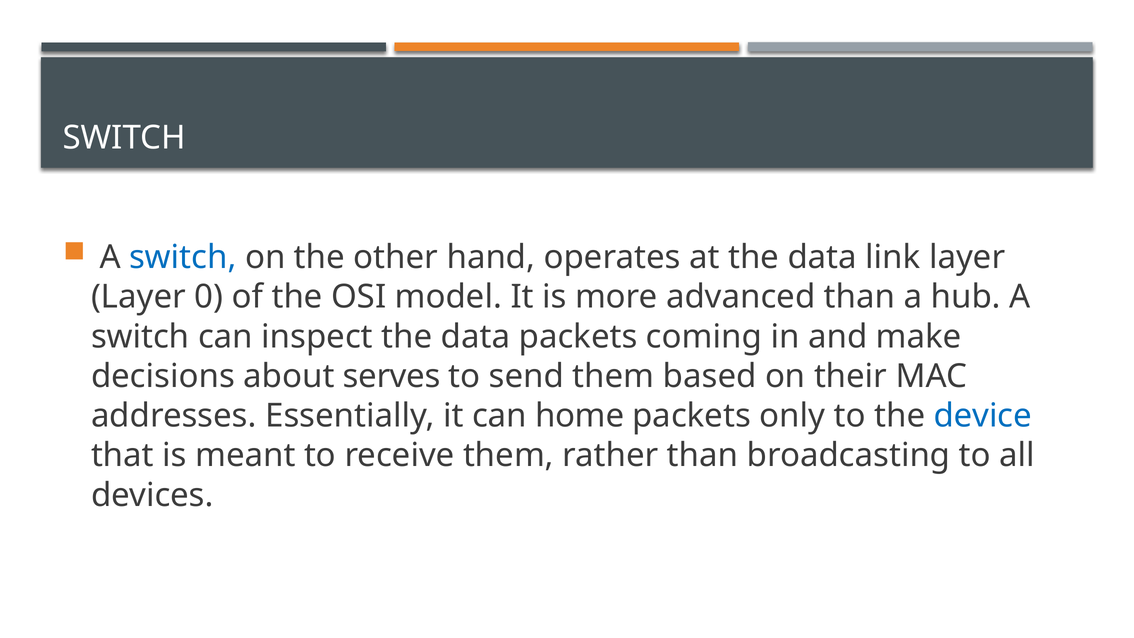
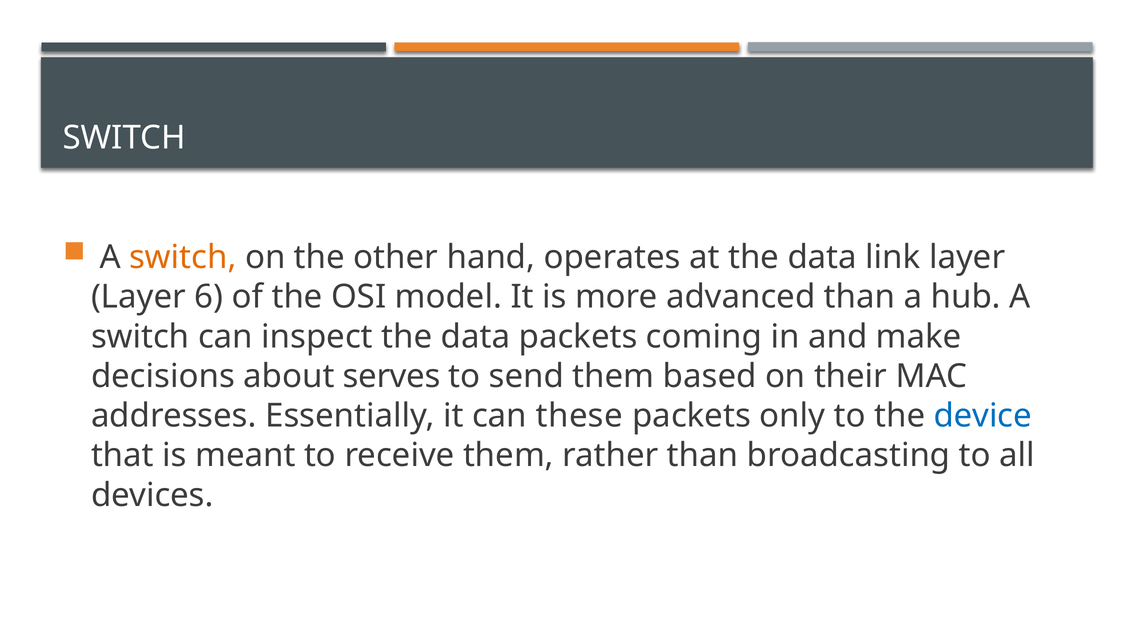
switch colour: blue -> orange (183, 257)
0: 0 -> 6 (209, 297)
home: home -> these (579, 416)
